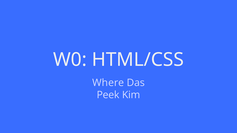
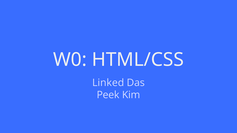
Where: Where -> Linked (108, 83)
